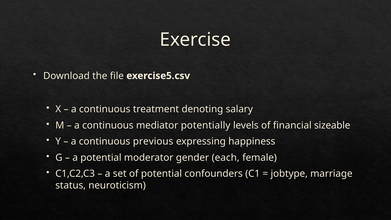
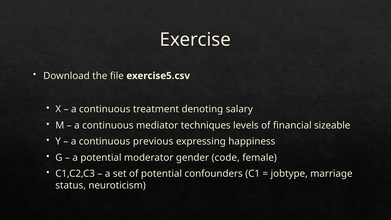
potentially: potentially -> techniques (206, 125)
each: each -> code (226, 158)
